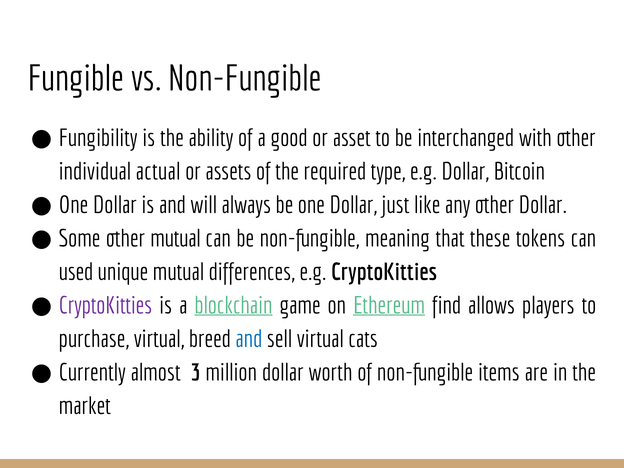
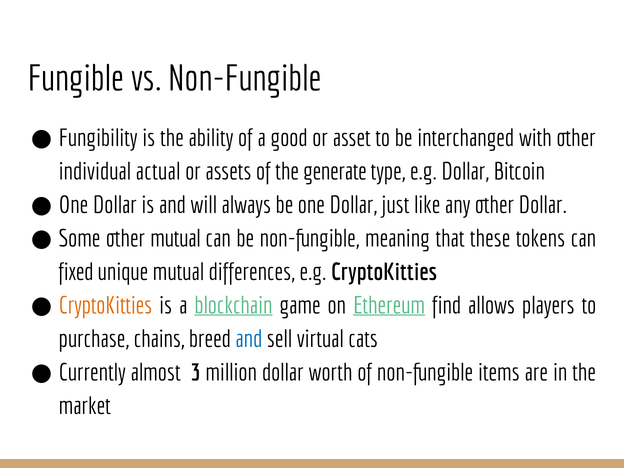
required: required -> generate (335, 172)
used: used -> fixed (76, 272)
CryptoKitties colour: purple -> orange (106, 306)
purchase virtual: virtual -> chains (159, 339)
